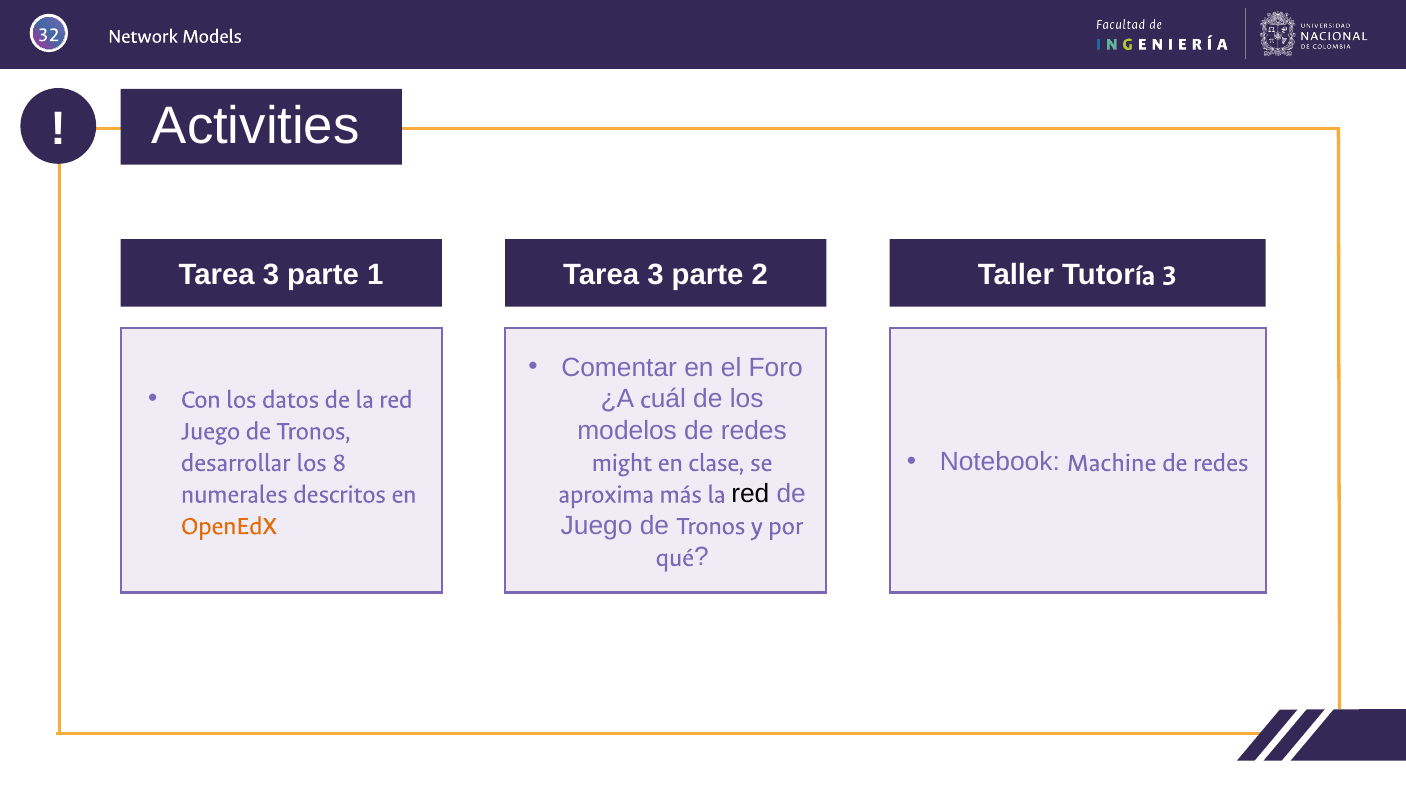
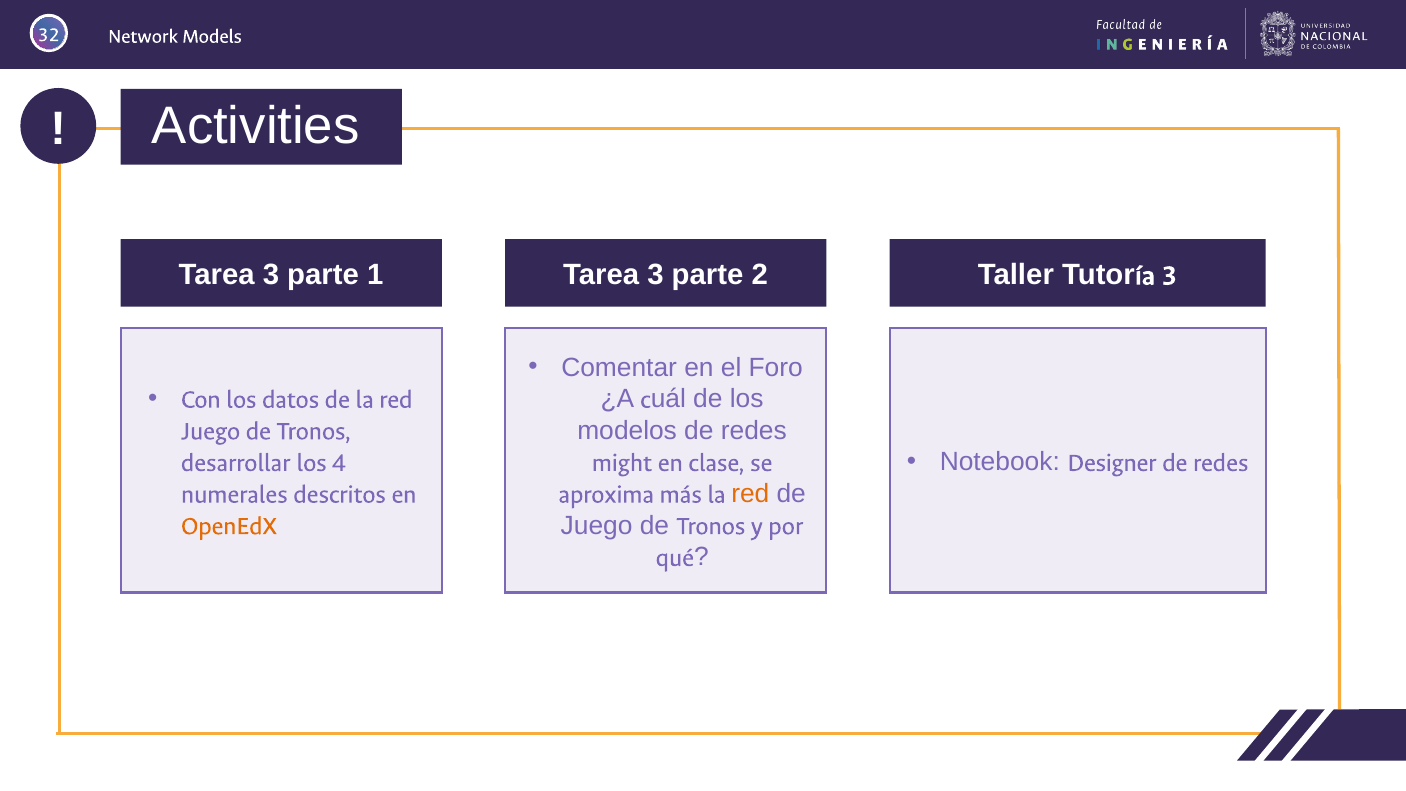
Machine: Machine -> Designer (1112, 462)
8: 8 -> 4 (339, 462)
red colour: black -> orange (750, 494)
